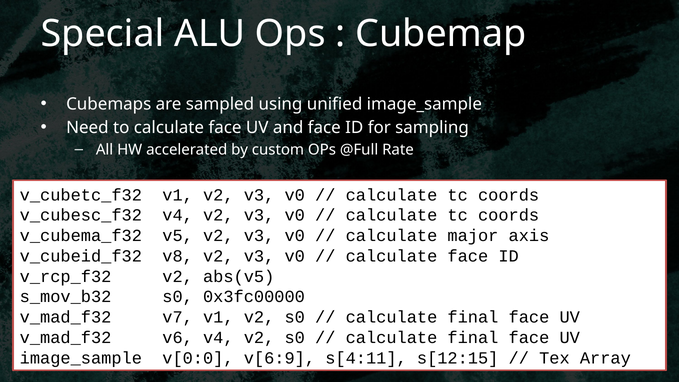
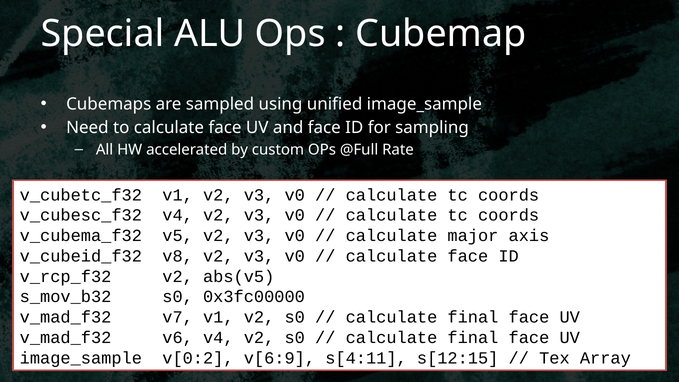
v[0:0: v[0:0 -> v[0:2 (198, 358)
